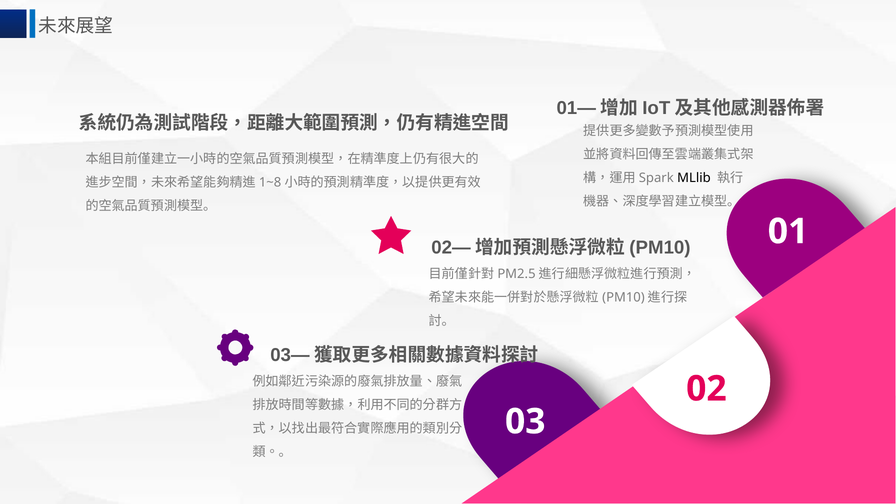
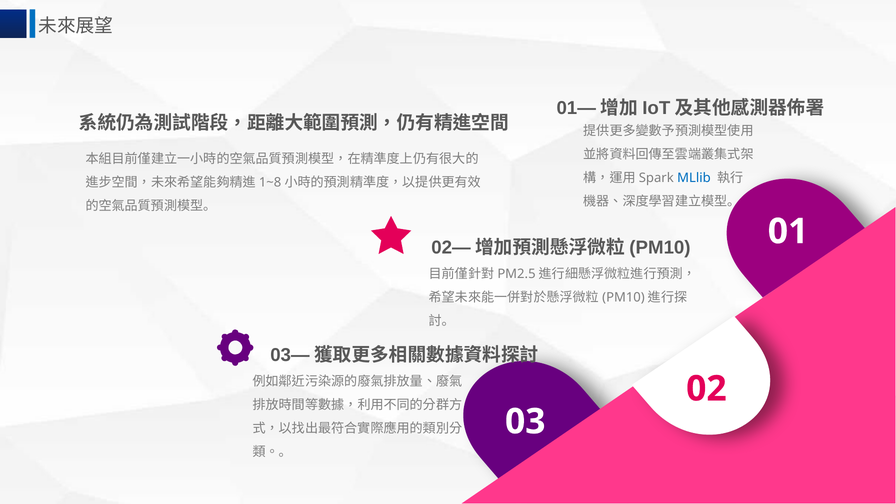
MLlib colour: black -> blue (694, 178)
